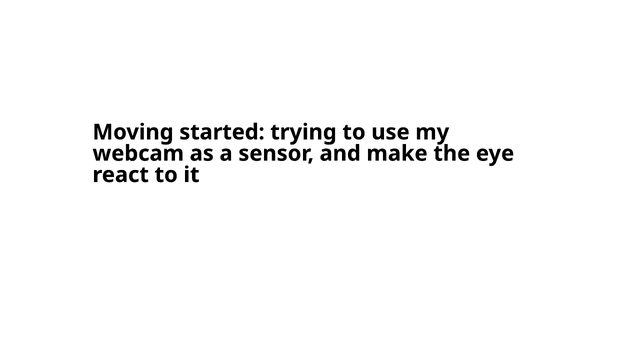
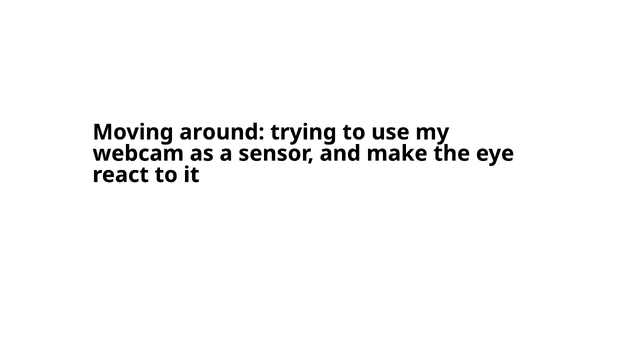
started: started -> around (222, 132)
